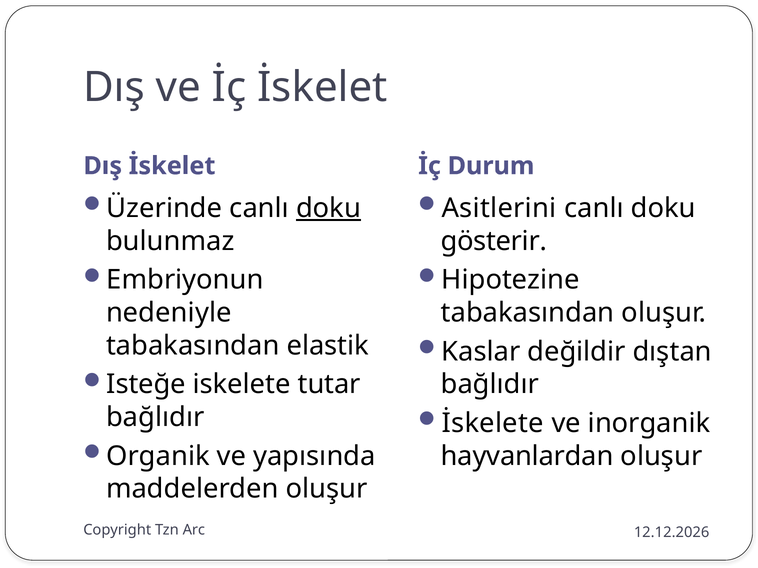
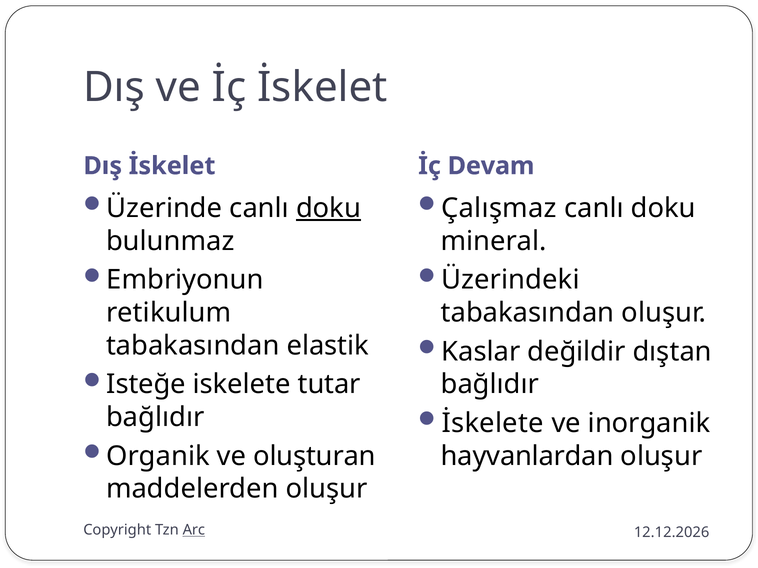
Durum: Durum -> Devam (491, 166)
Asitlerini: Asitlerini -> Çalışmaz (499, 208)
gösterir: gösterir -> mineral (494, 241)
Hipotezine: Hipotezine -> Üzerindeki (510, 280)
nedeniyle: nedeniyle -> retikulum (169, 313)
yapısında: yapısında -> oluşturan (314, 457)
Arc underline: none -> present (194, 530)
